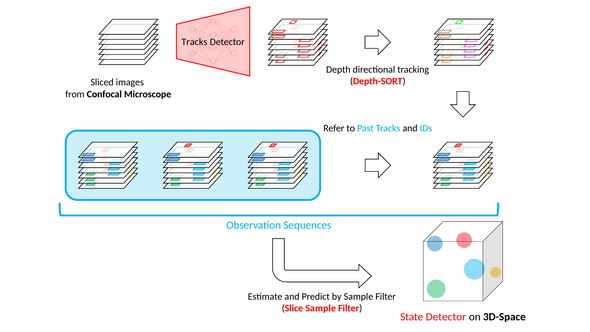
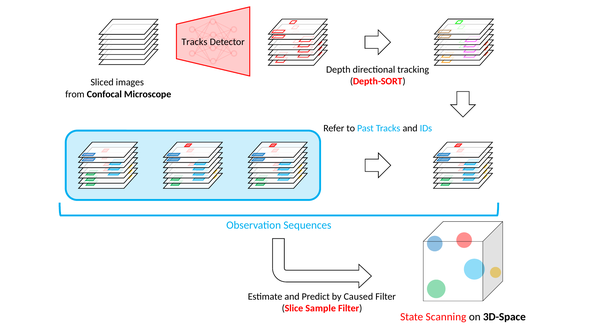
by Sample: Sample -> Caused (358, 296)
State Detector: Detector -> Scanning (446, 317)
